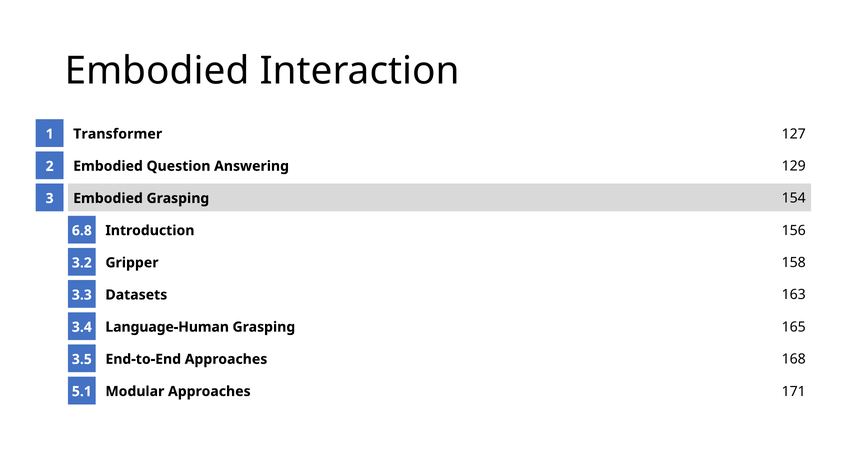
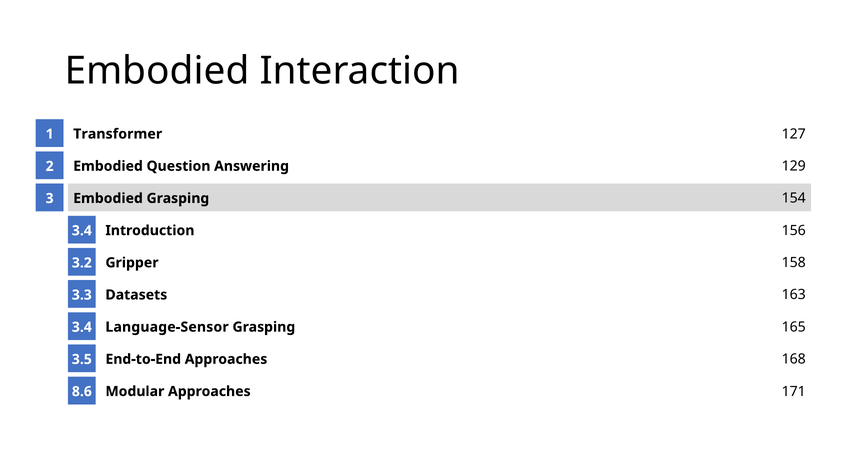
6.8: 6.8 -> 3.4 (82, 231)
Language-Human: Language-Human -> Language-Sensor (167, 327)
5.1: 5.1 -> 8.6 (82, 392)
